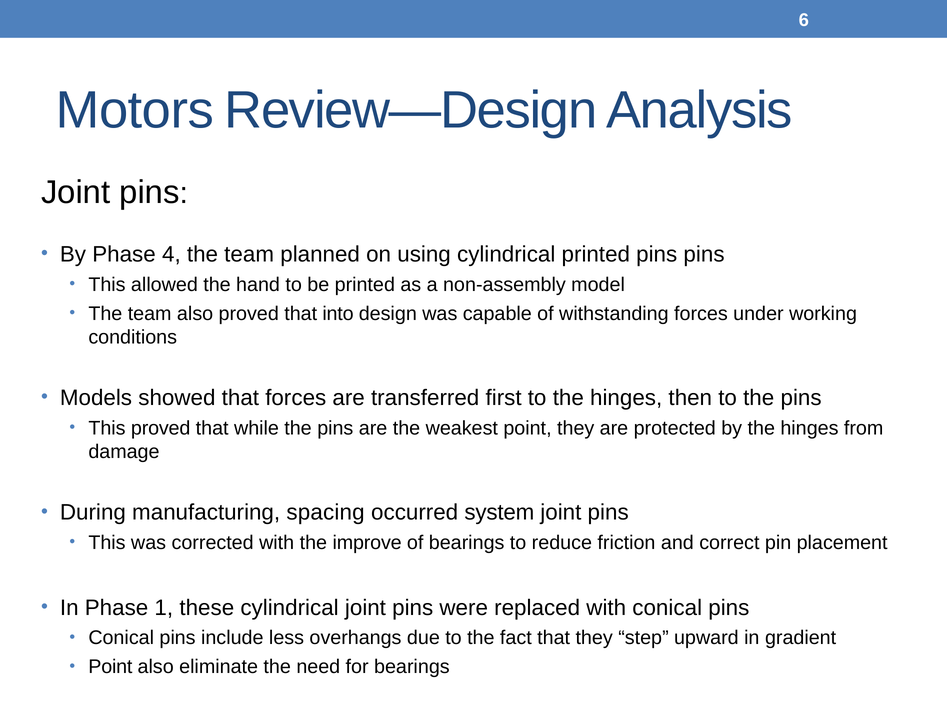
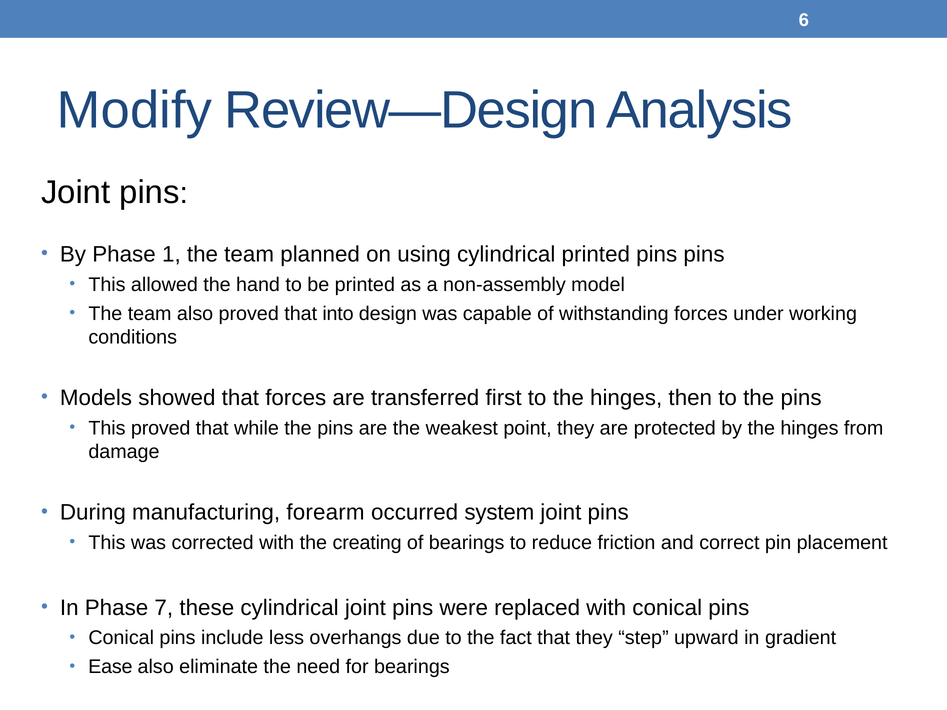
Motors: Motors -> Modify (135, 110)
4: 4 -> 1 (171, 254)
spacing: spacing -> forearm (326, 513)
improve: improve -> creating (367, 543)
1: 1 -> 7 (164, 608)
Point: Point -> Ease (110, 667)
